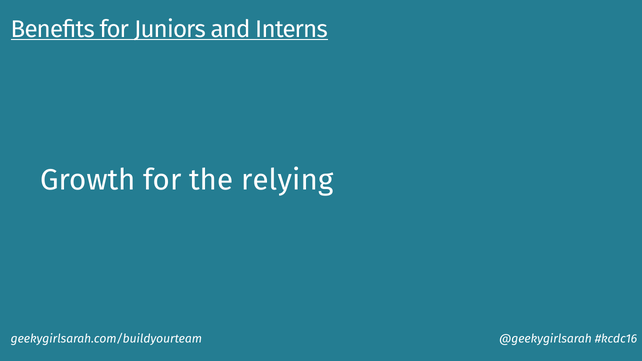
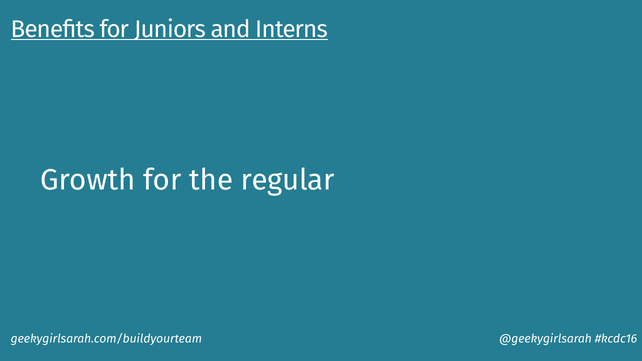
relying: relying -> regular (288, 180)
